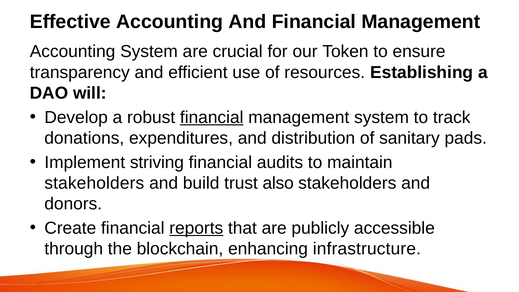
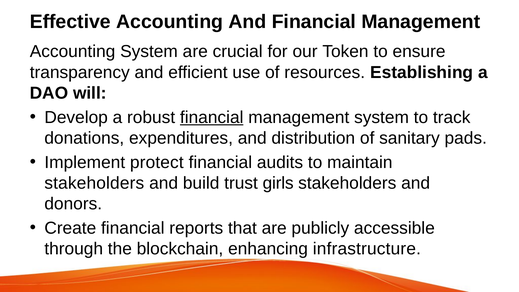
striving: striving -> protect (157, 162)
also: also -> girls (278, 183)
reports underline: present -> none (196, 228)
